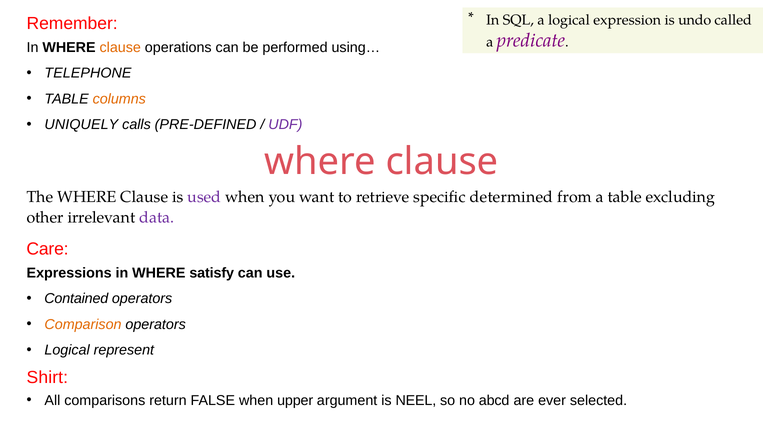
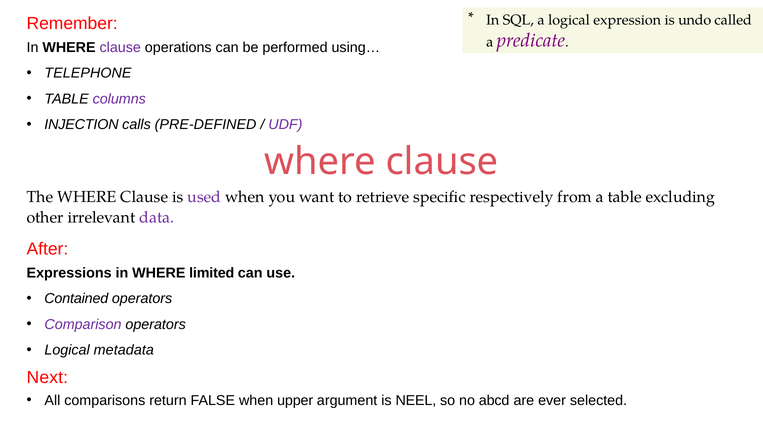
clause colour: orange -> purple (120, 47)
columns colour: orange -> purple (119, 99)
UNIQUELY: UNIQUELY -> INJECTION (81, 125)
determined: determined -> respectively (512, 197)
Care: Care -> After (47, 249)
satisfy: satisfy -> limited (212, 273)
Comparison colour: orange -> purple (83, 324)
represent: represent -> metadata (124, 350)
Shirt: Shirt -> Next (47, 378)
